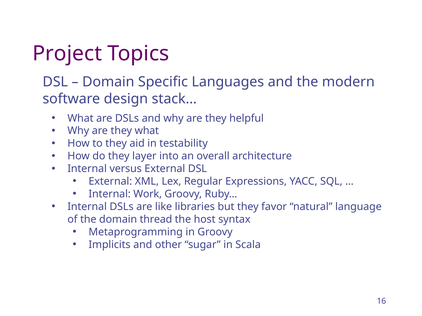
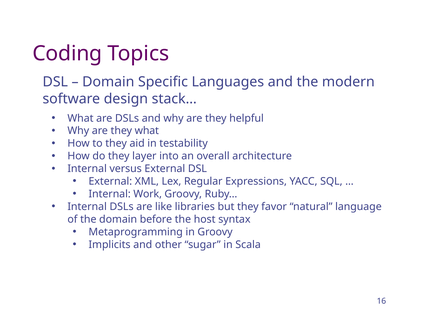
Project: Project -> Coding (67, 54)
thread: thread -> before (156, 220)
